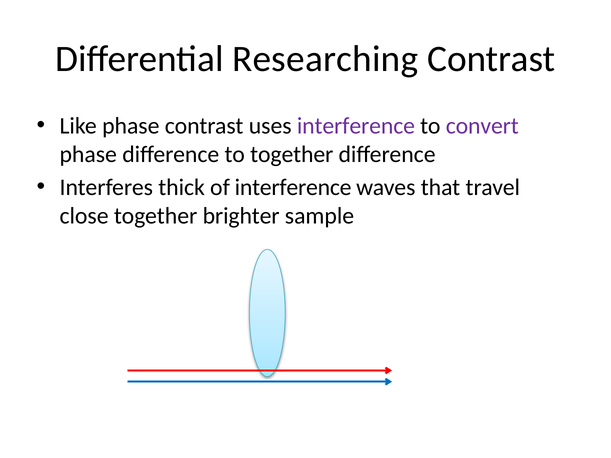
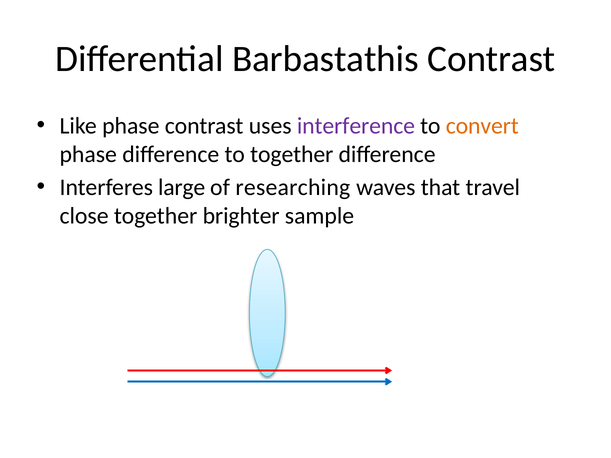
Researching: Researching -> Barbastathis (325, 59)
convert colour: purple -> orange (482, 126)
thick: thick -> large (182, 188)
of interference: interference -> researching (293, 188)
